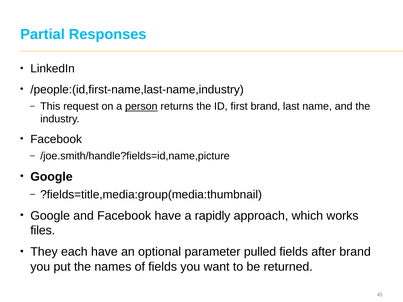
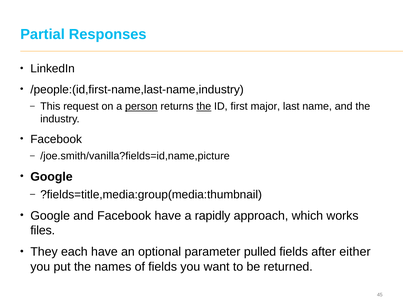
the underline: none -> present (204, 106)
first brand: brand -> major (265, 106)
/joe.smith/handle?fields=id,name,picture: /joe.smith/handle?fields=id,name,picture -> /joe.smith/vanilla?fields=id,name,picture (135, 156)
after brand: brand -> either (355, 252)
